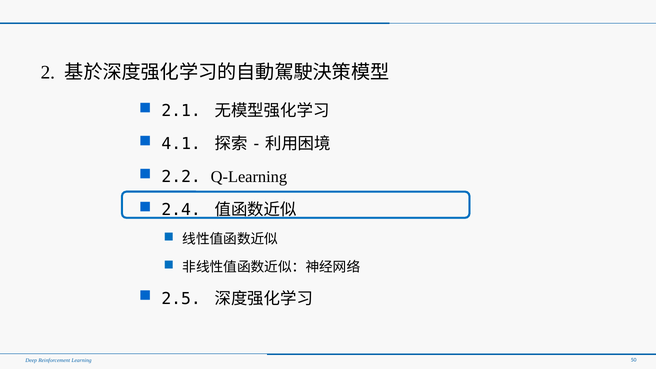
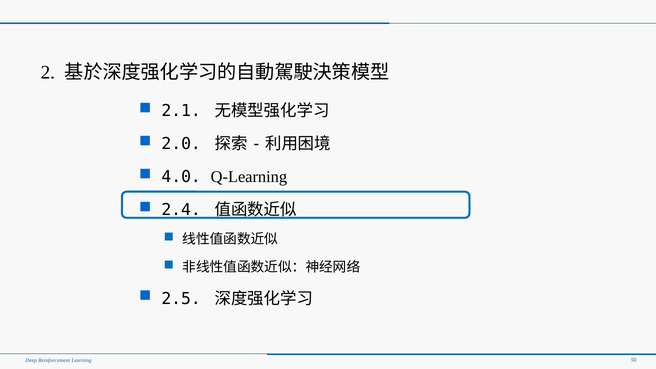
4.1: 4.1 -> 2.0 (181, 144)
2.2: 2.2 -> 4.0 (181, 177)
